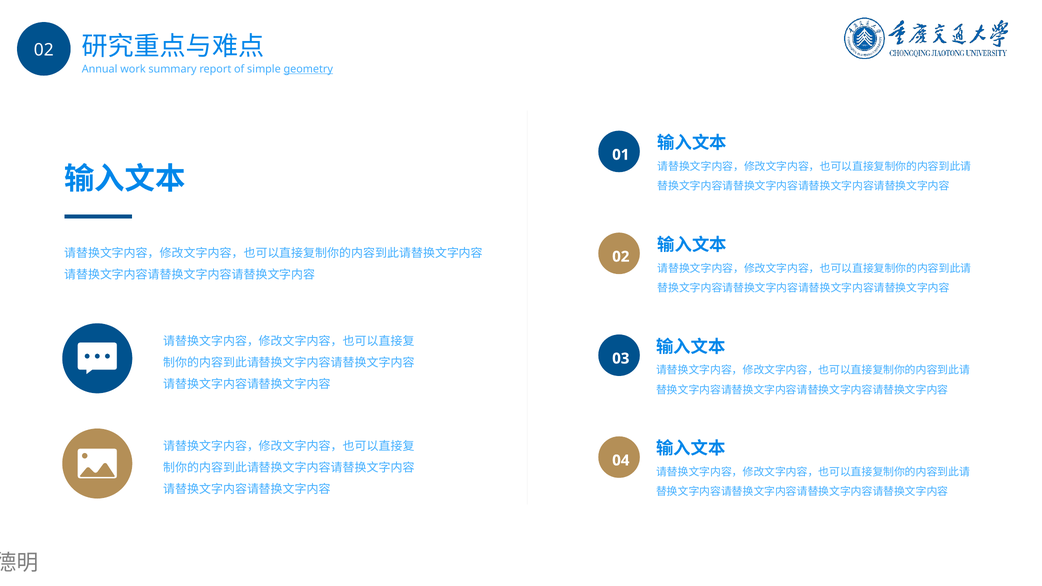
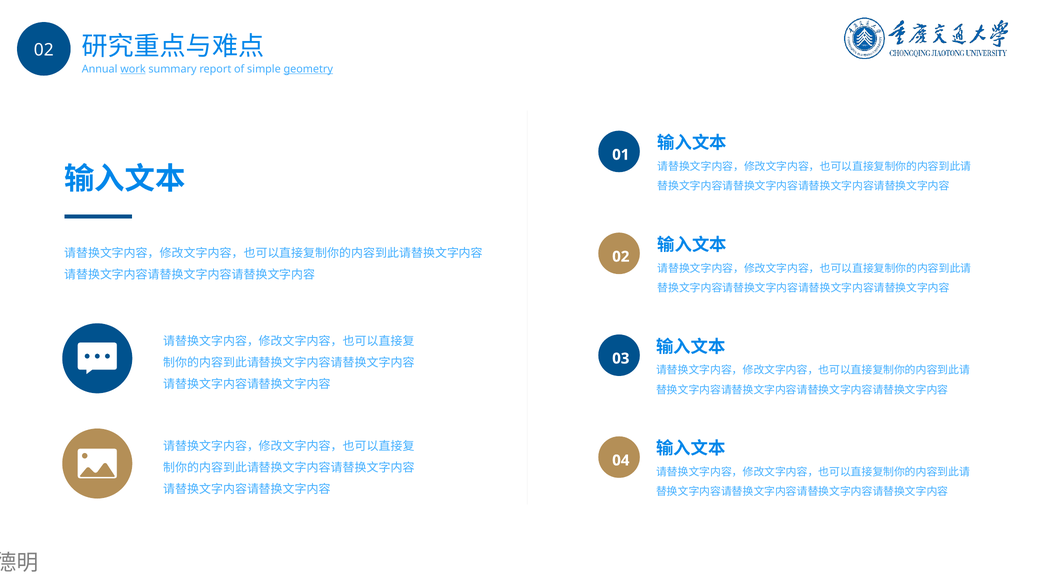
work underline: none -> present (133, 69)
